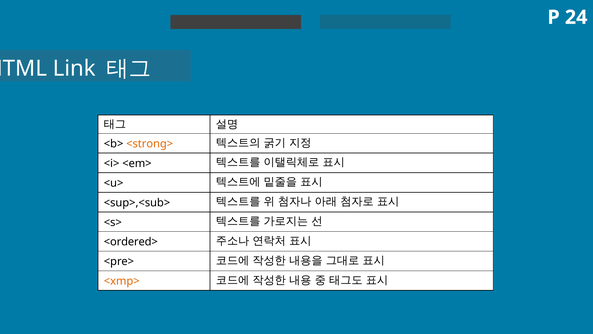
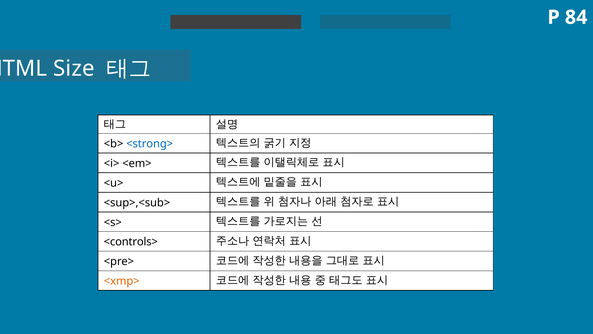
24: 24 -> 84 (576, 17)
Link: Link -> Size (74, 68)
<strong> colour: orange -> blue (150, 144)
<ordered>: <ordered> -> <controls> (131, 242)
